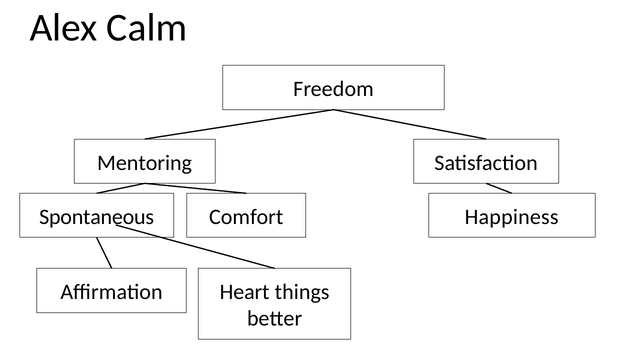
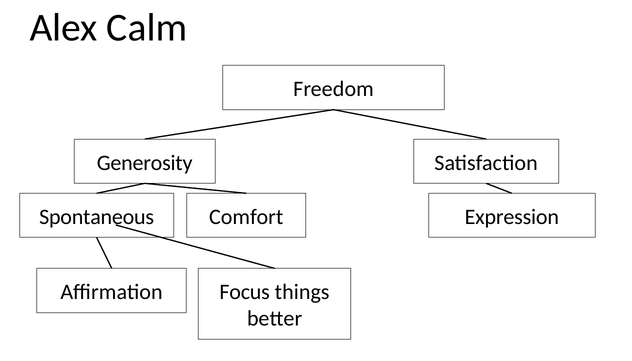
Mentoring: Mentoring -> Generosity (145, 163)
Happiness: Happiness -> Expression (512, 217)
Heart: Heart -> Focus (245, 292)
